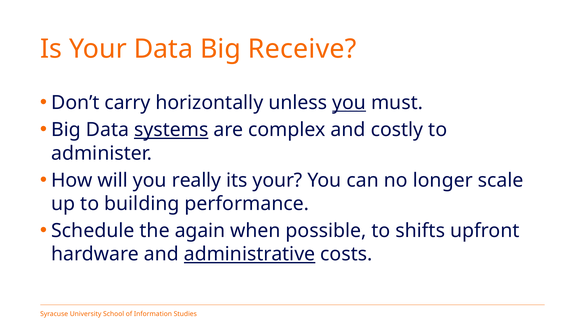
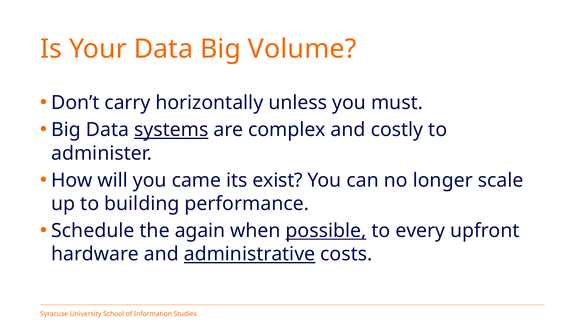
Receive: Receive -> Volume (302, 49)
you underline: present -> none (349, 103)
really: really -> came (196, 180)
its your: your -> exist (278, 180)
possible underline: none -> present (326, 231)
shifts: shifts -> every (420, 231)
